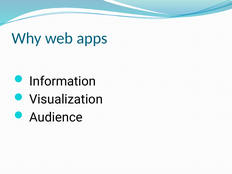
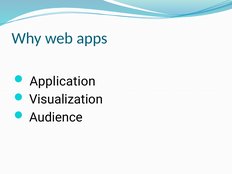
Information: Information -> Application (62, 81)
